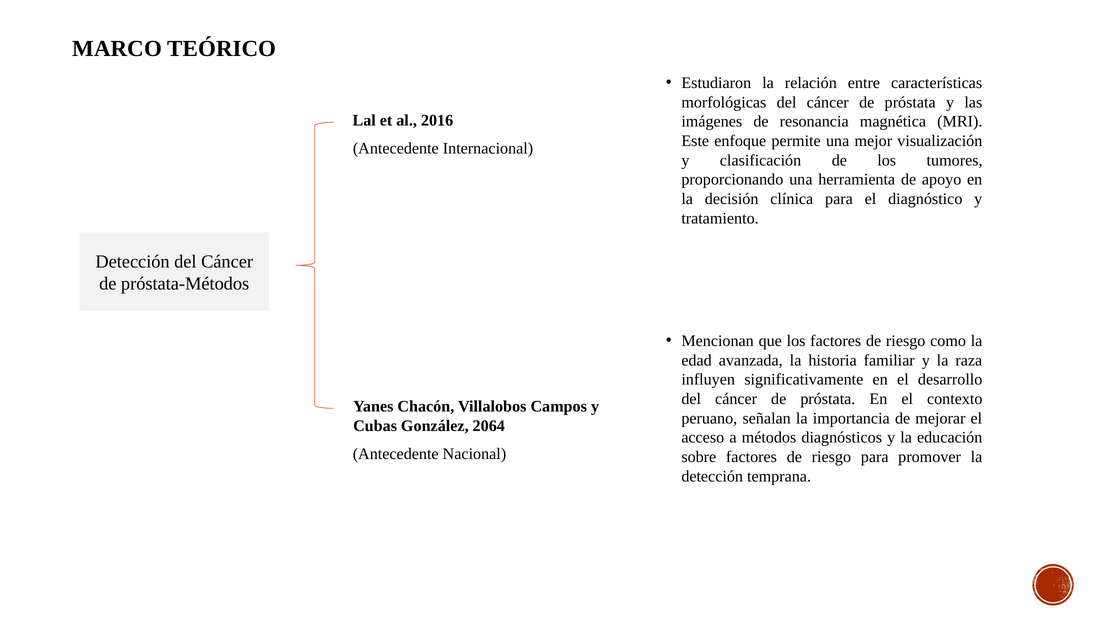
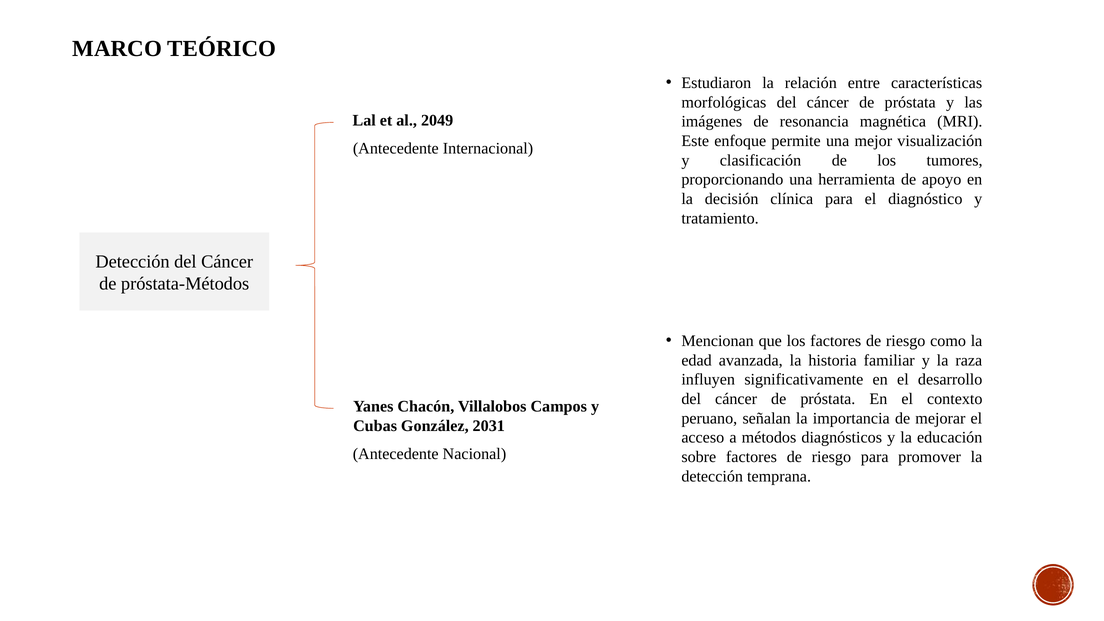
2016: 2016 -> 2049 (437, 121)
2064: 2064 -> 2031 (489, 426)
